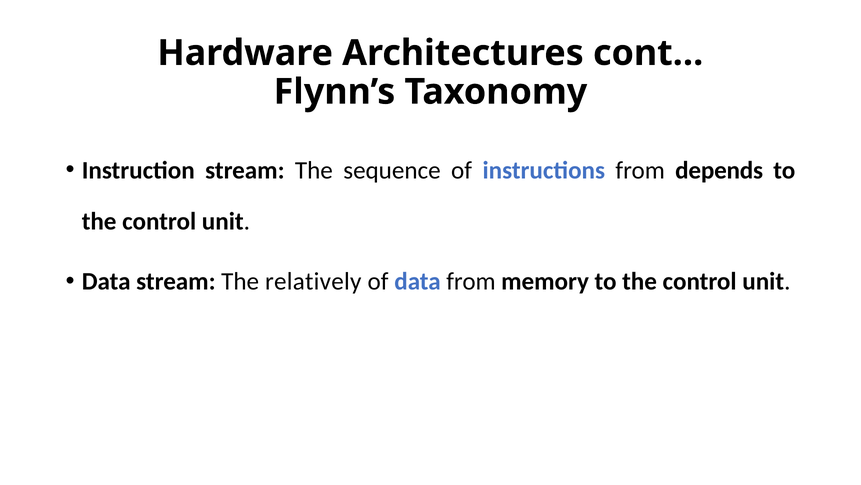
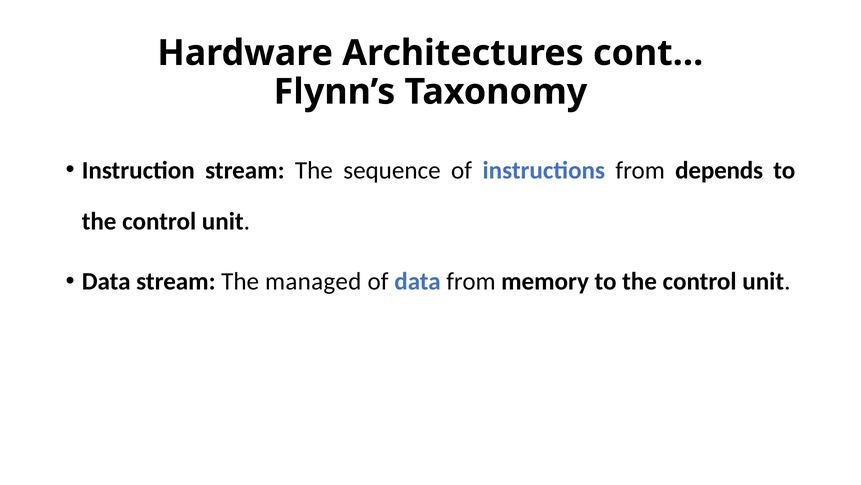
relatively: relatively -> managed (313, 281)
